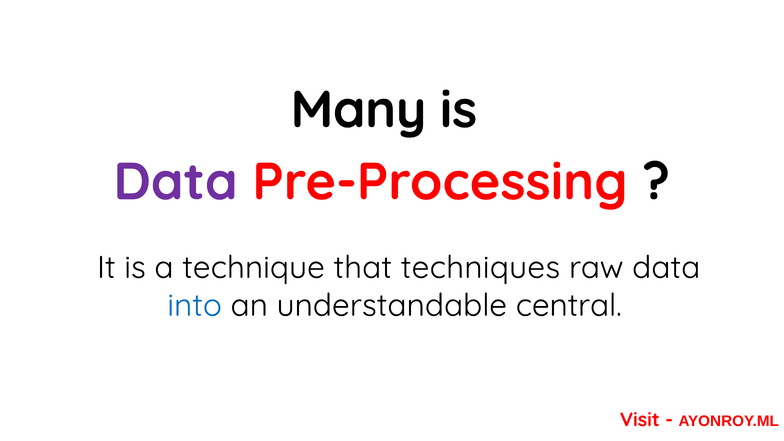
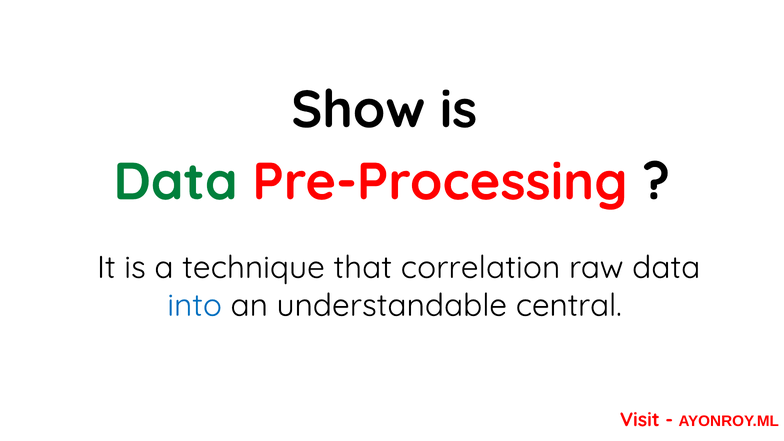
Many: Many -> Show (358, 110)
Data colour: purple -> green (176, 182)
techniques: techniques -> correlation (480, 268)
